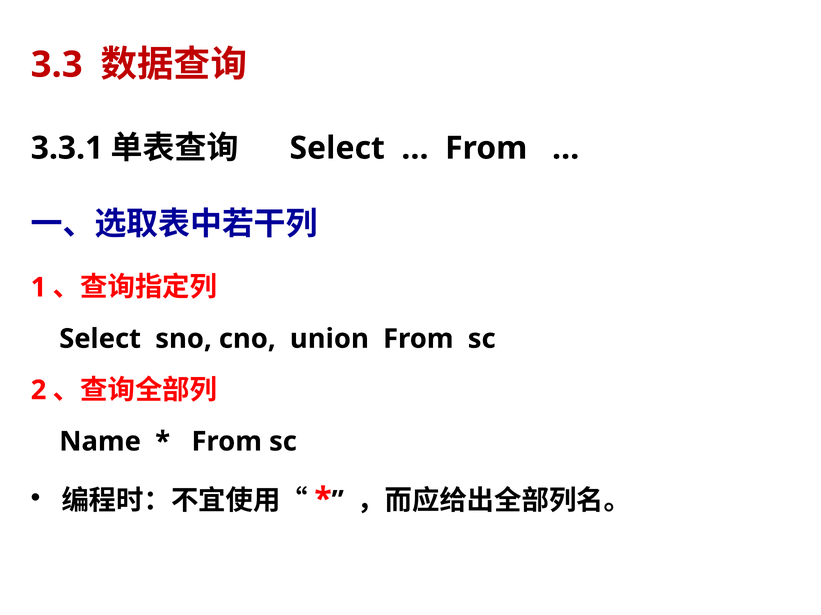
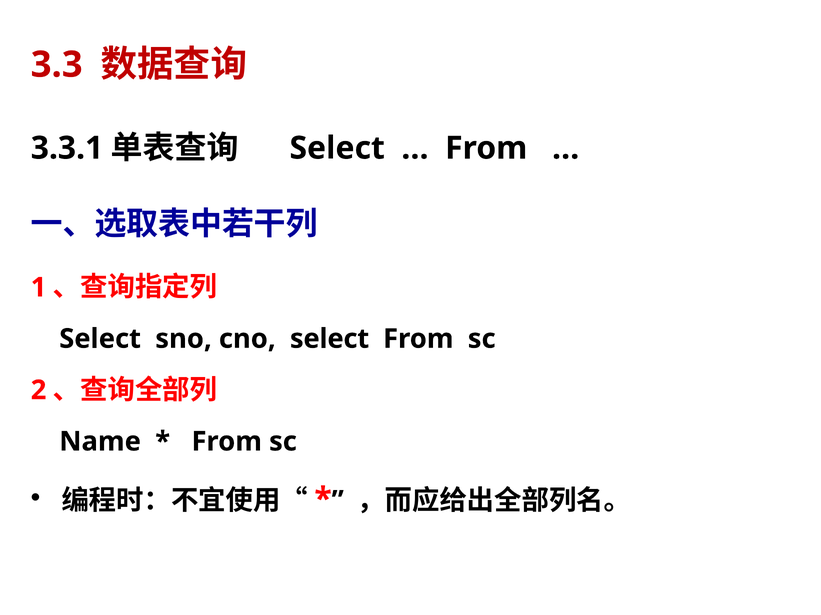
cno union: union -> select (330, 339)
